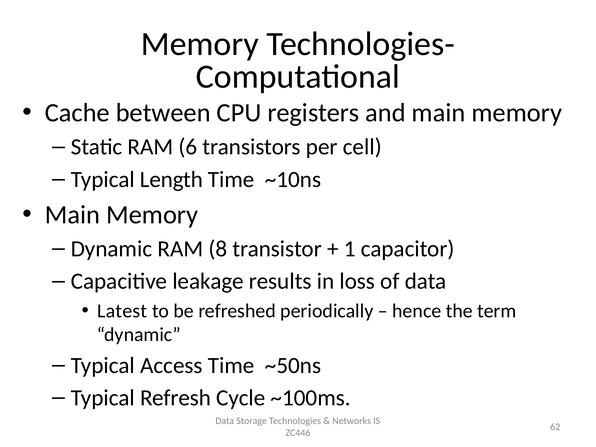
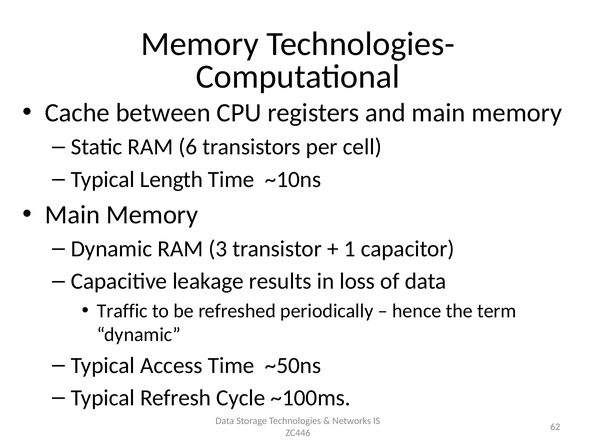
8: 8 -> 3 (218, 249)
Latest: Latest -> Traffic (122, 311)
